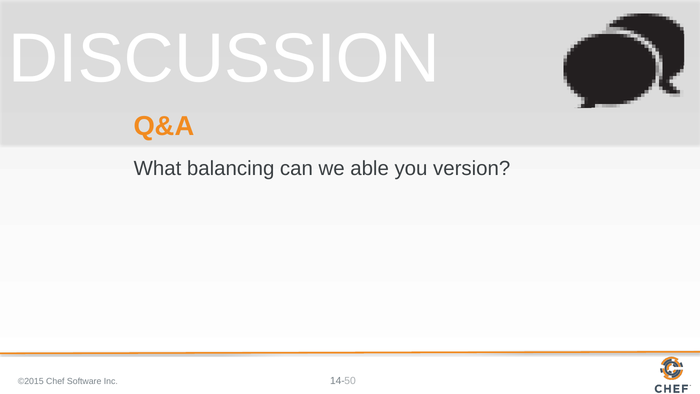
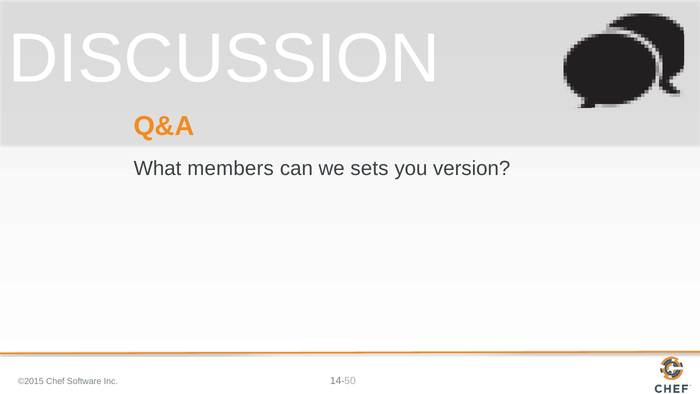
balancing: balancing -> members (231, 169)
able: able -> sets (369, 169)
